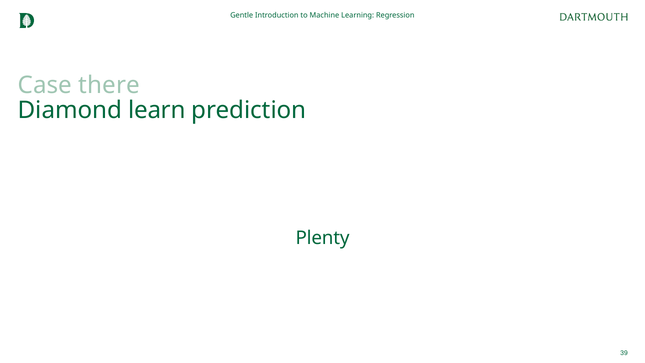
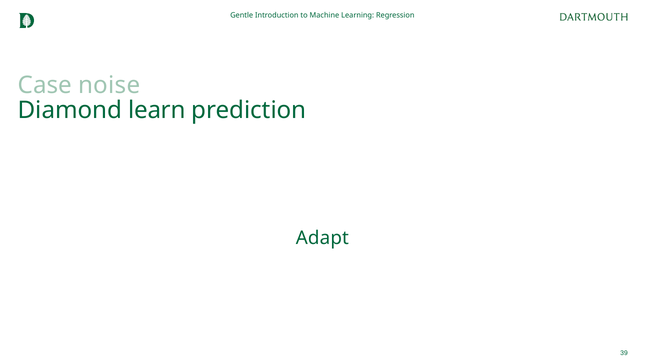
there: there -> noise (109, 85)
Plenty: Plenty -> Adapt (322, 238)
